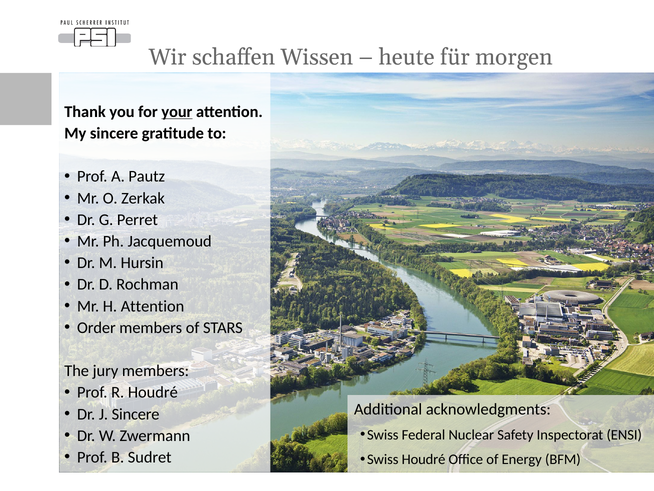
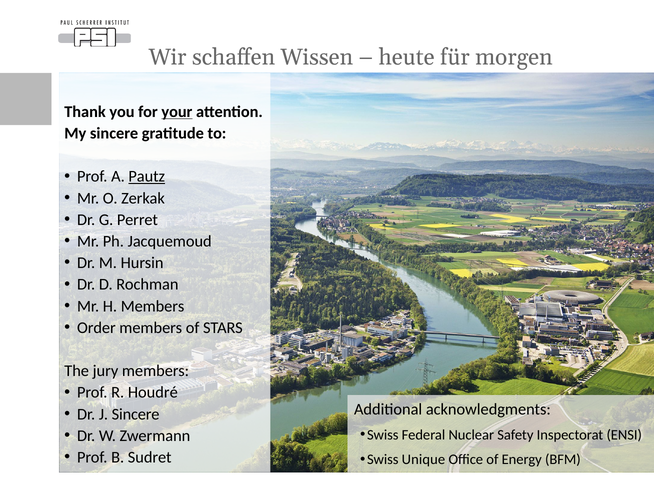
Pautz underline: none -> present (147, 176)
H Attention: Attention -> Members (153, 306)
Swiss Houdré: Houdré -> Unique (423, 459)
